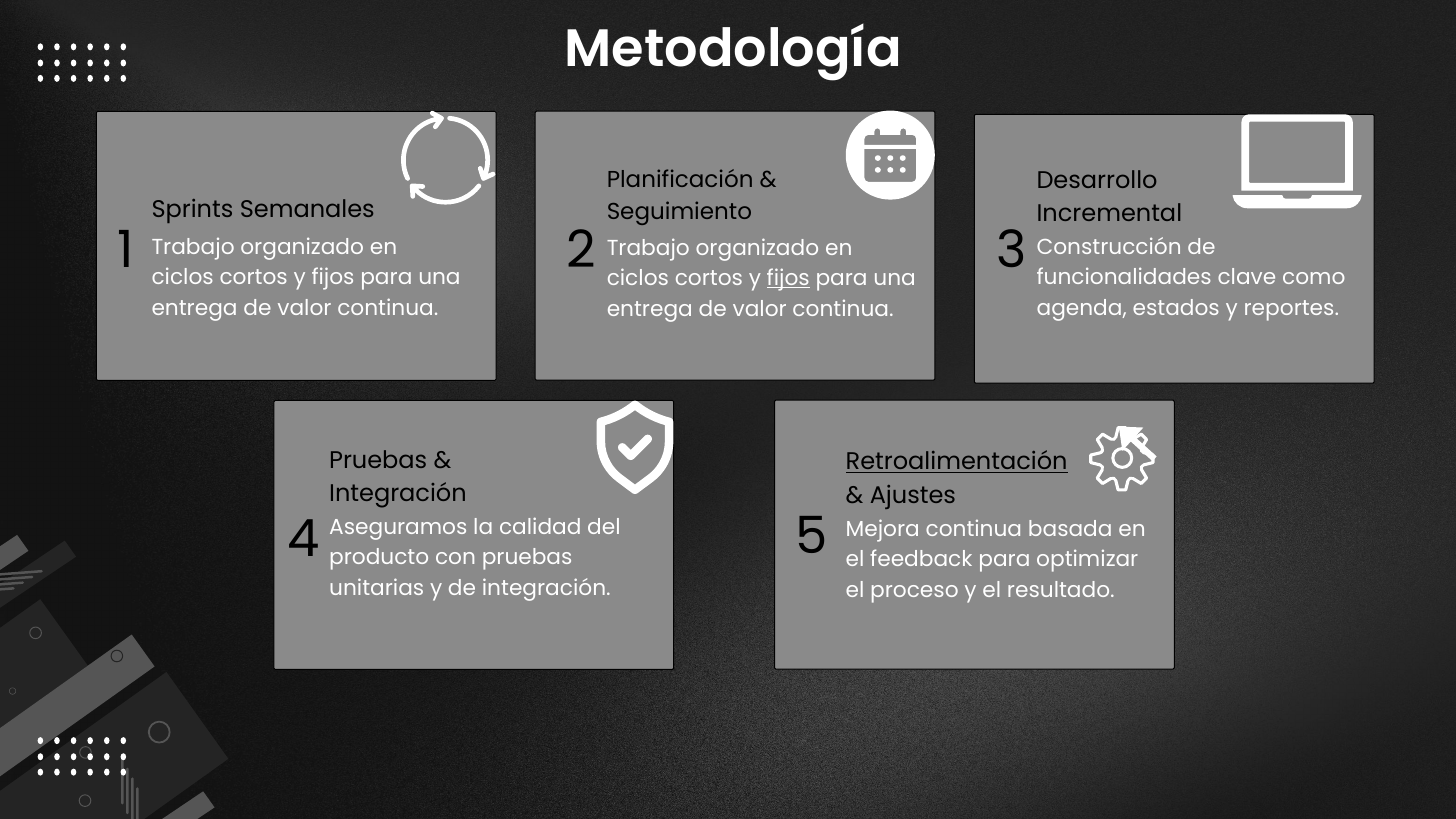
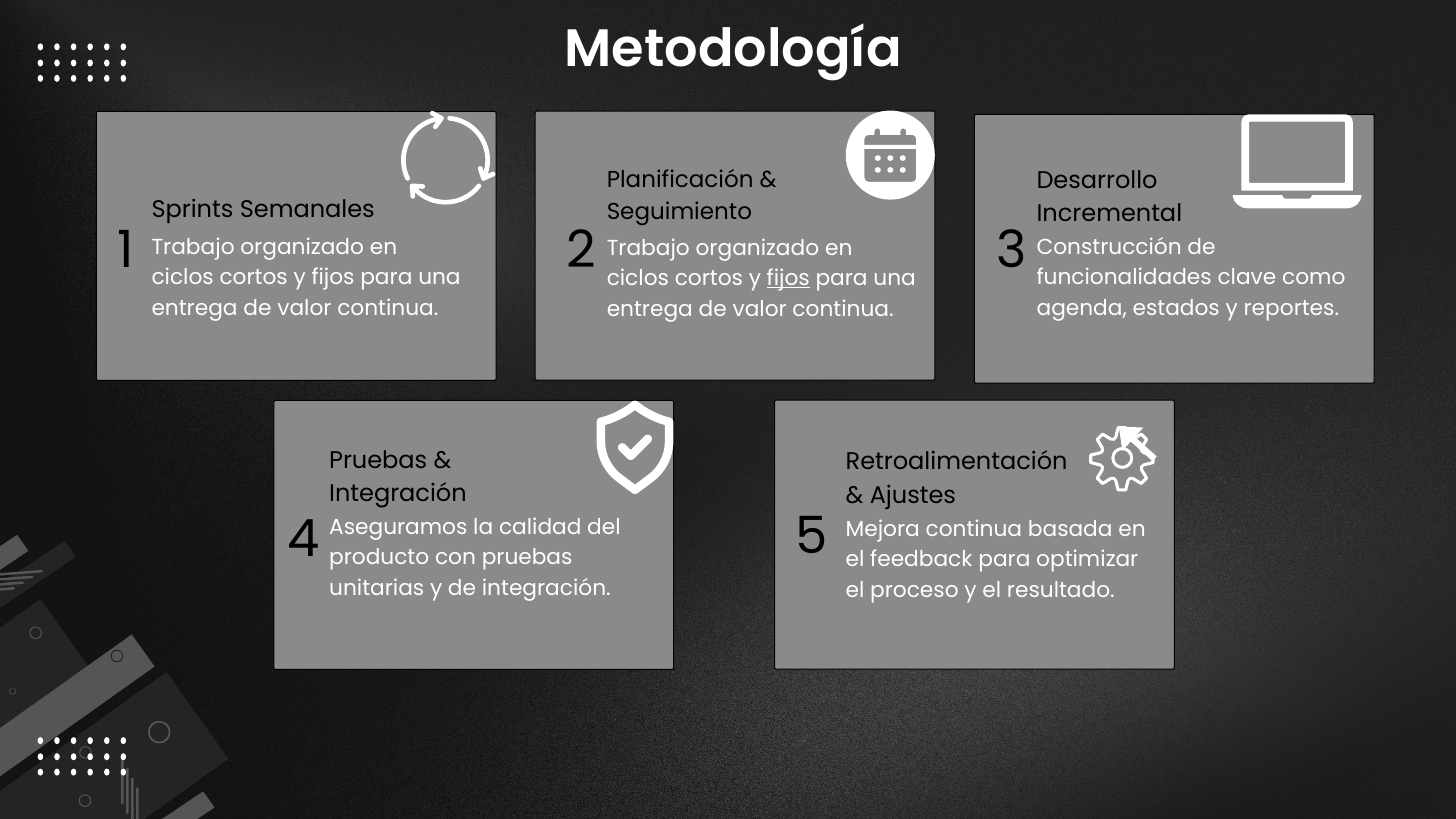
Retroalimentación underline: present -> none (957, 462)
